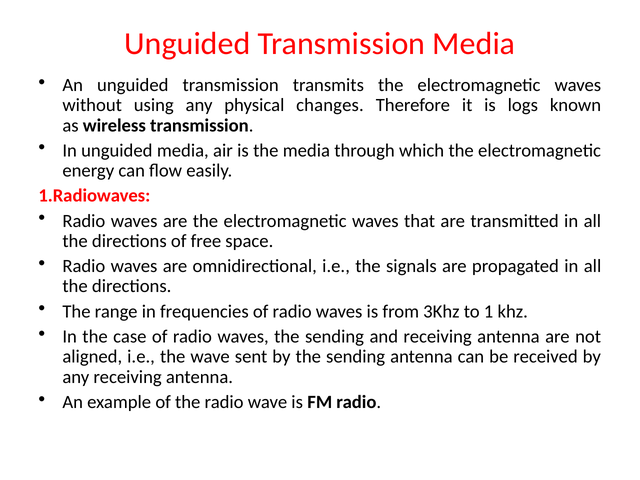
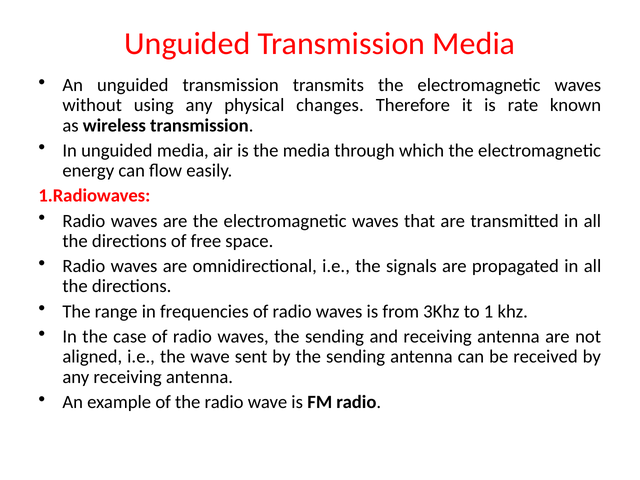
logs: logs -> rate (523, 105)
